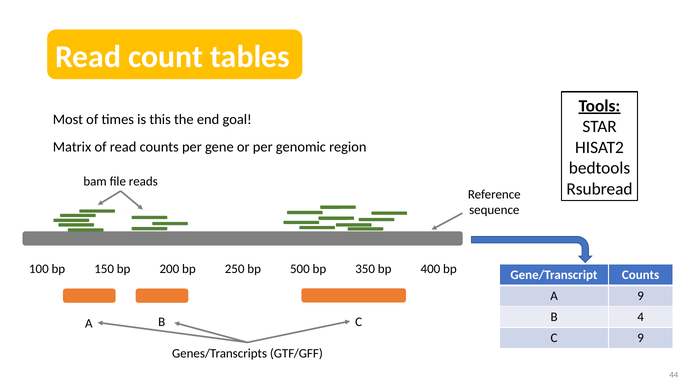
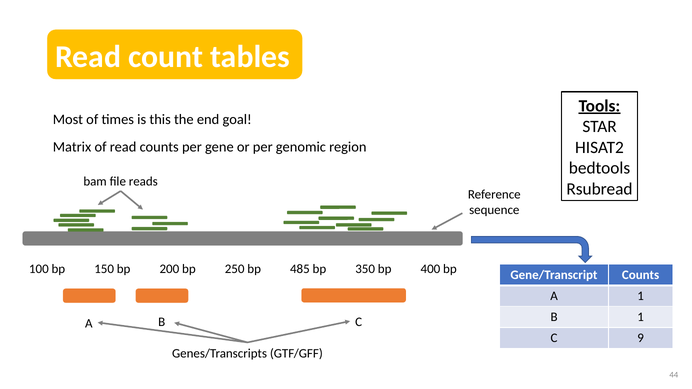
500: 500 -> 485 (300, 269)
A 9: 9 -> 1 (641, 296)
B 4: 4 -> 1 (641, 317)
